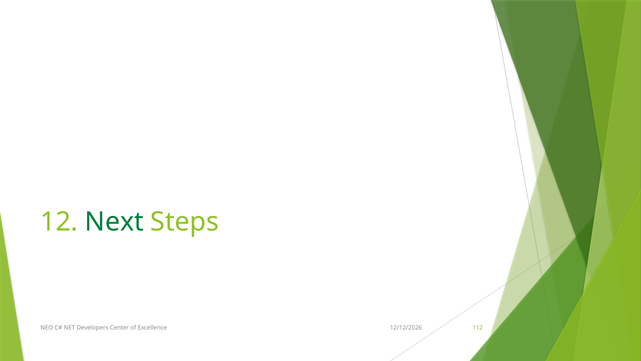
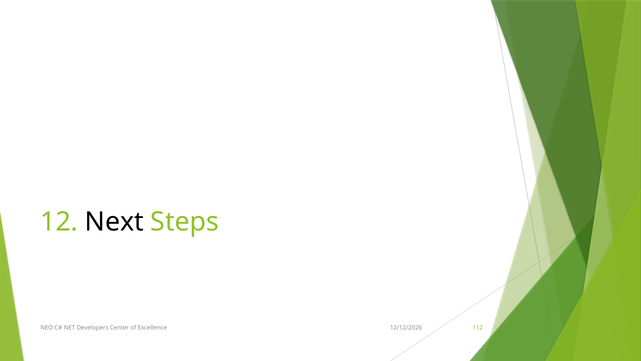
Next colour: green -> black (114, 221)
